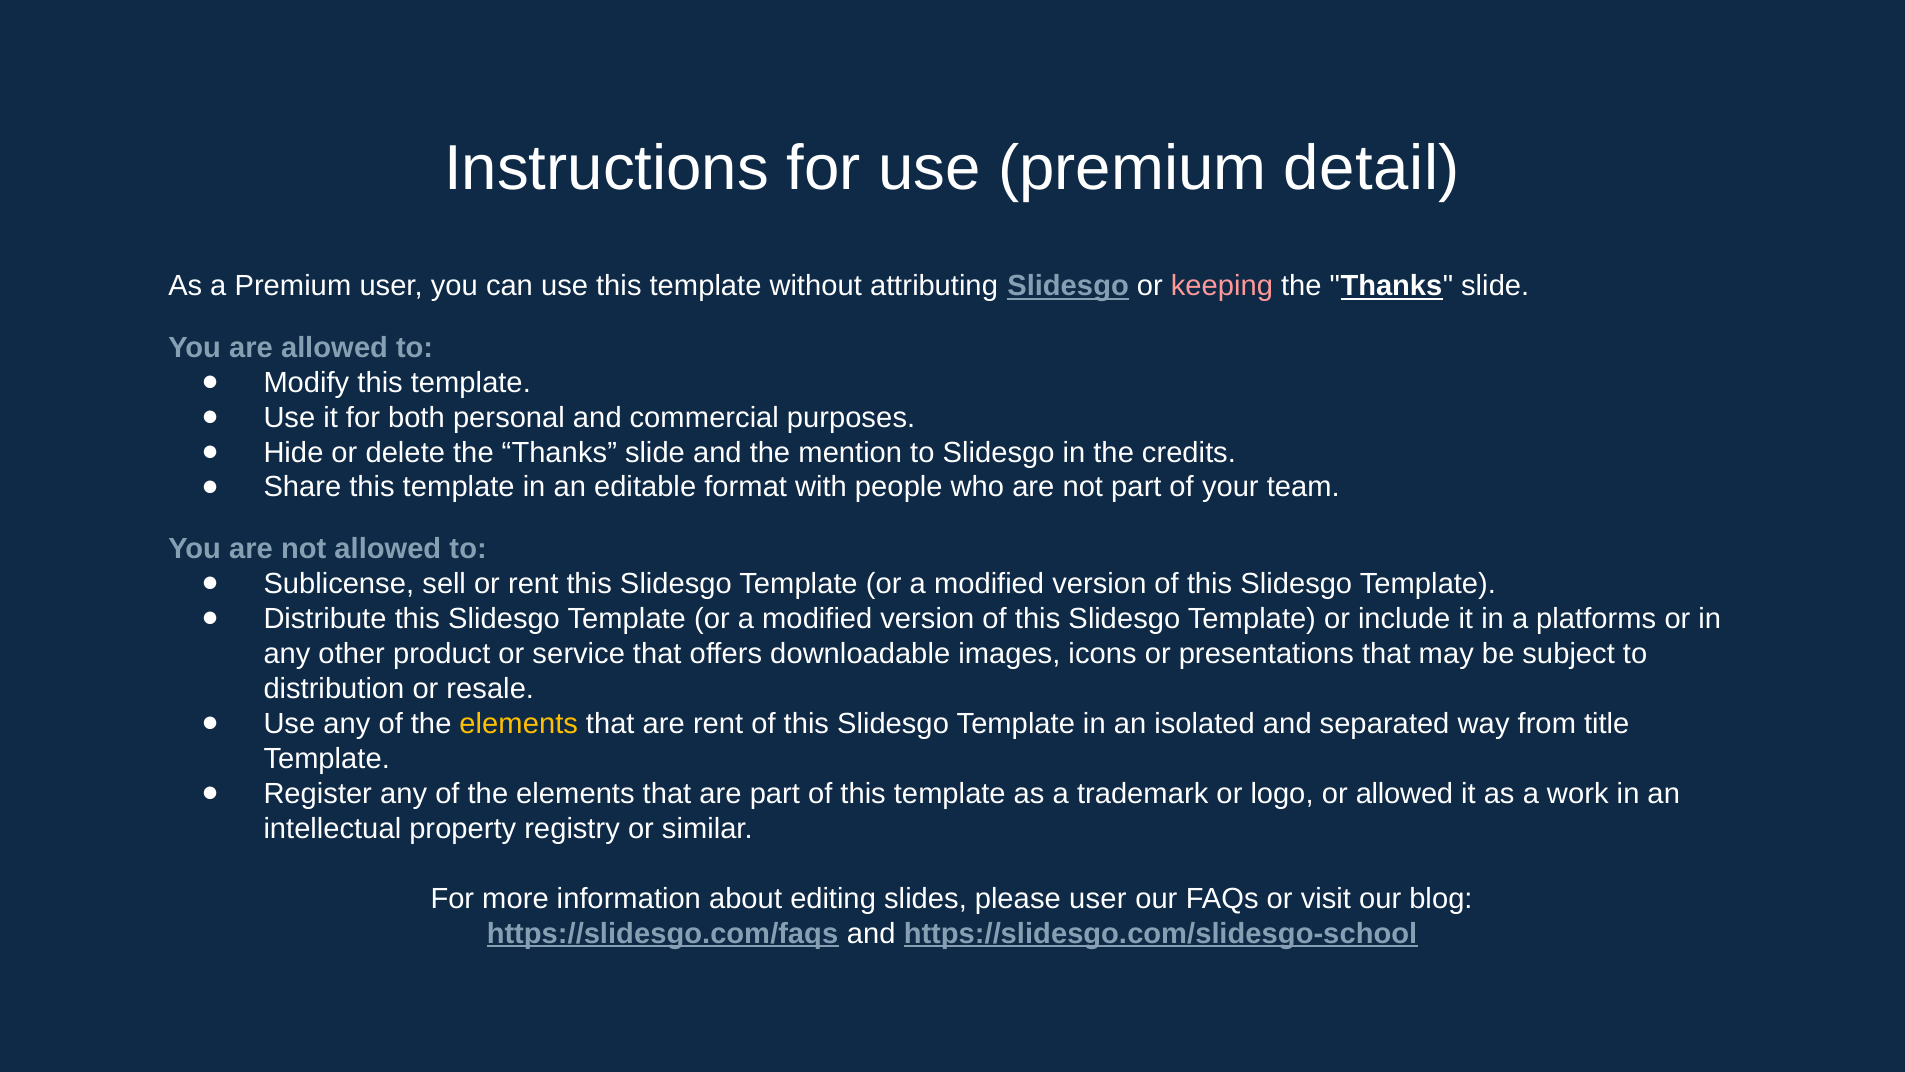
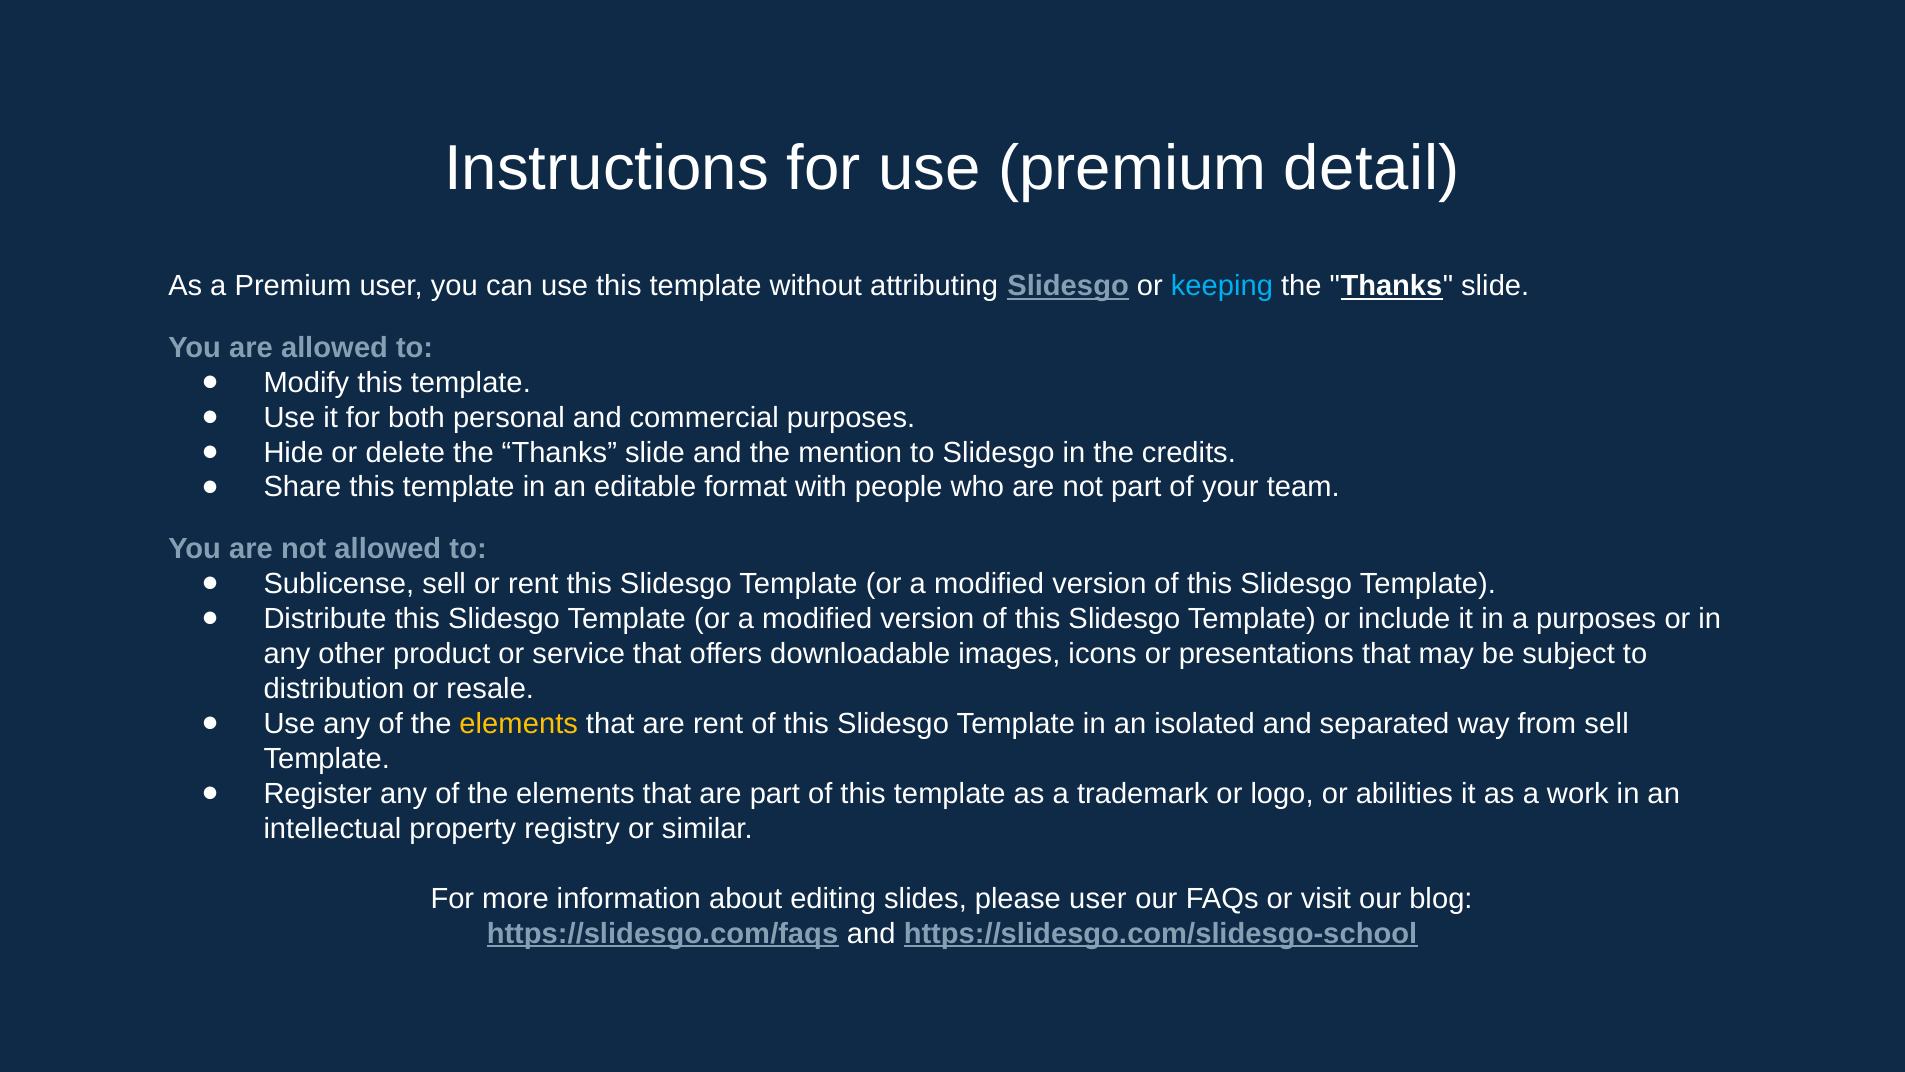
keeping colour: pink -> light blue (1222, 286)
a platforms: platforms -> purposes (1596, 619)
from title: title -> sell (1607, 723)
or allowed: allowed -> abilities (1404, 793)
